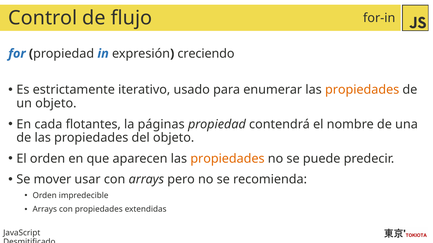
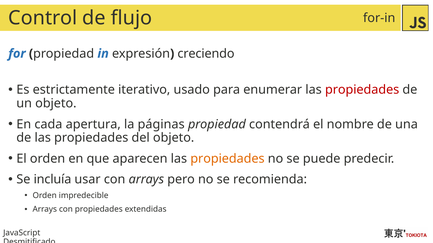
propiedades colour: orange -> red (362, 90)
flotantes: flotantes -> apertura (93, 124)
mover: mover -> incluía (52, 180)
